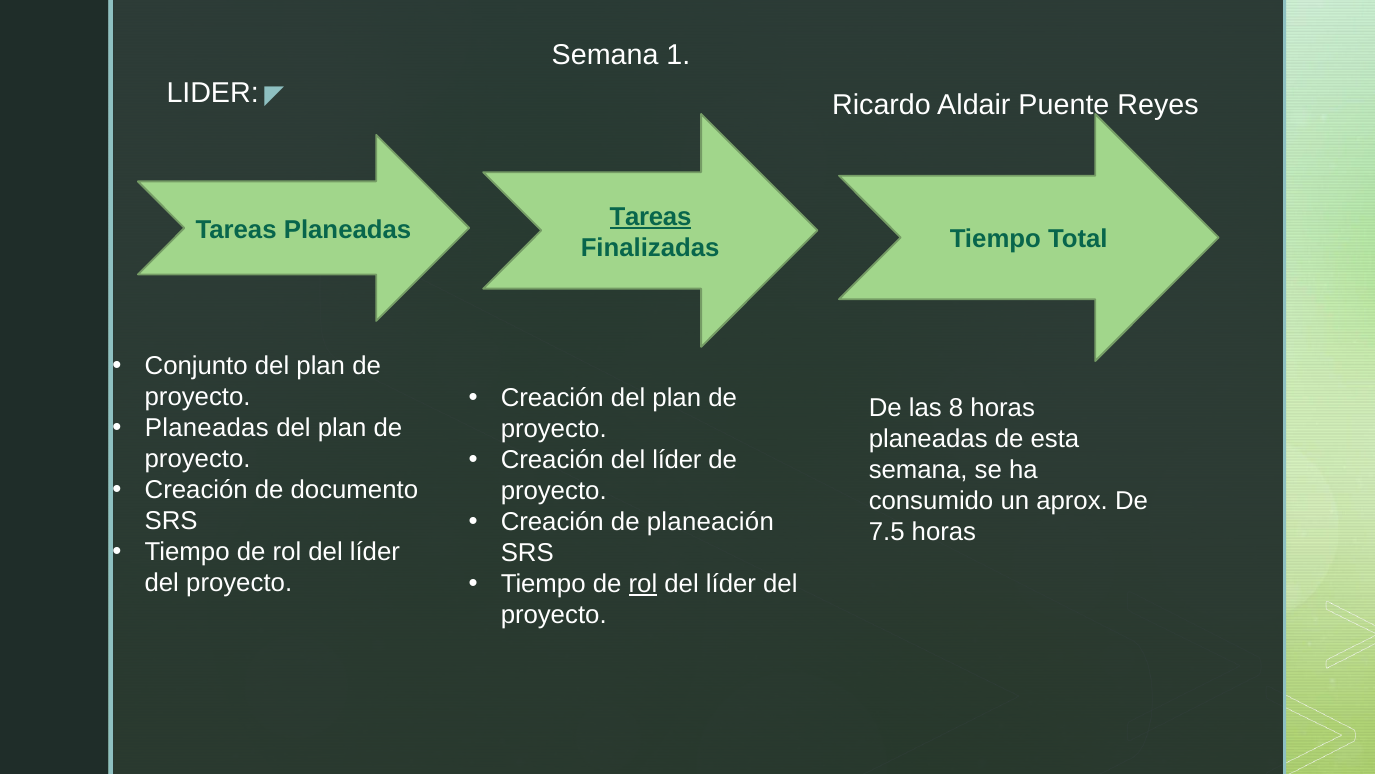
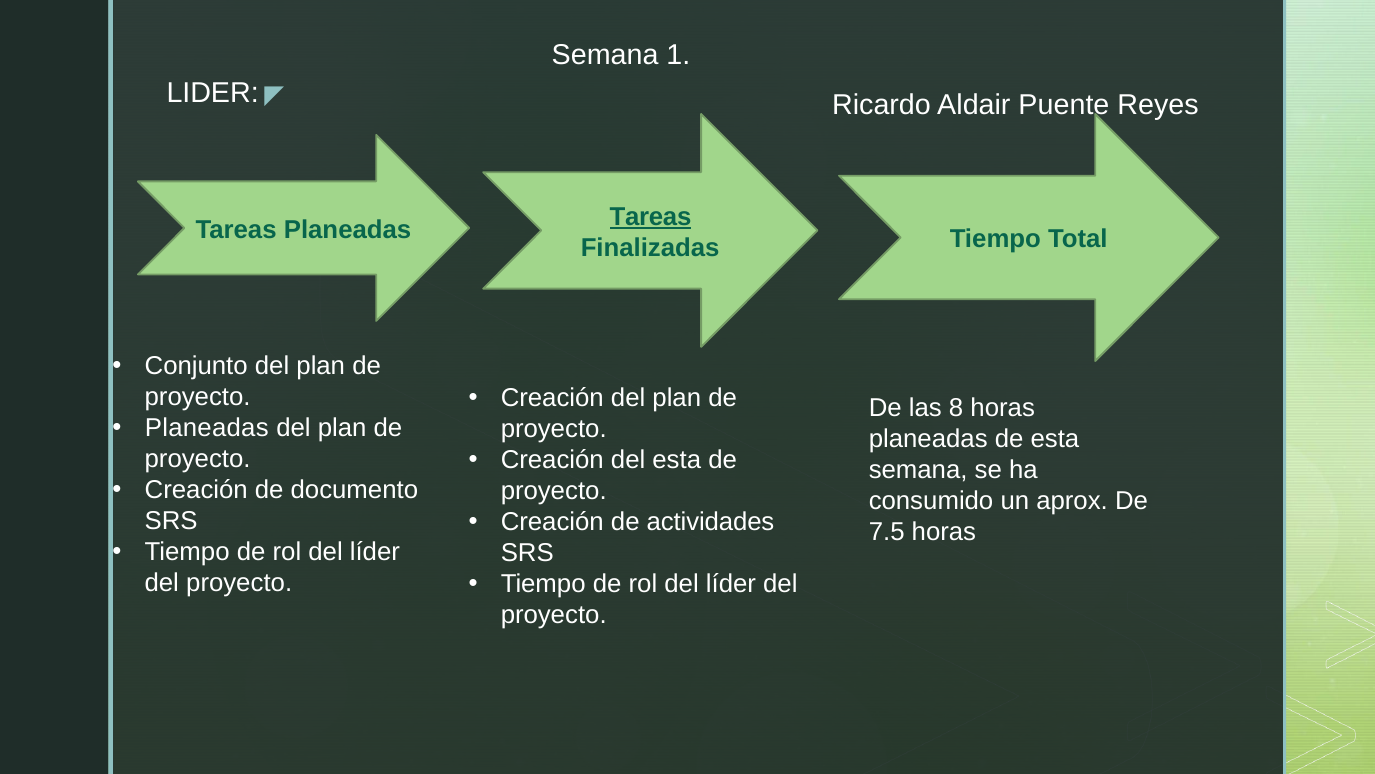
Creación del líder: líder -> esta (677, 460)
planeación: planeación -> actividades (711, 522)
rol underline: present -> none (643, 584)
